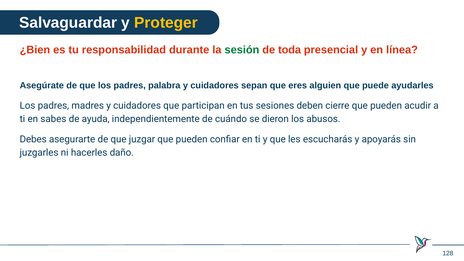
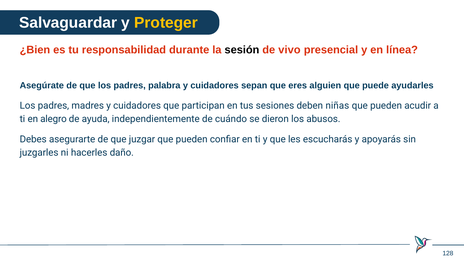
sesión colour: green -> black (242, 50)
toda: toda -> vivo (289, 50)
cierre: cierre -> niñas (337, 106)
sabes: sabes -> alegro (53, 119)
